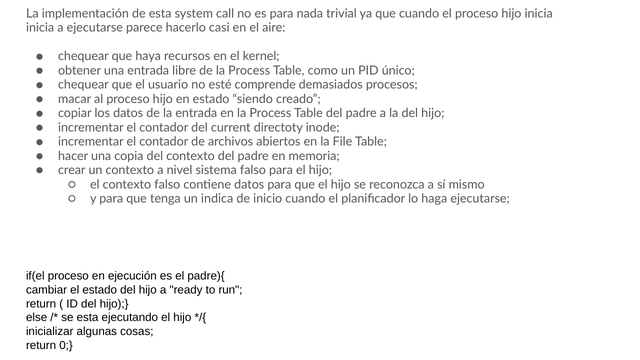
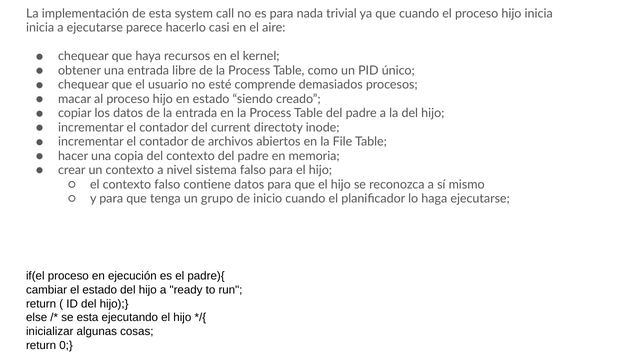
indica: indica -> grupo (217, 199)
